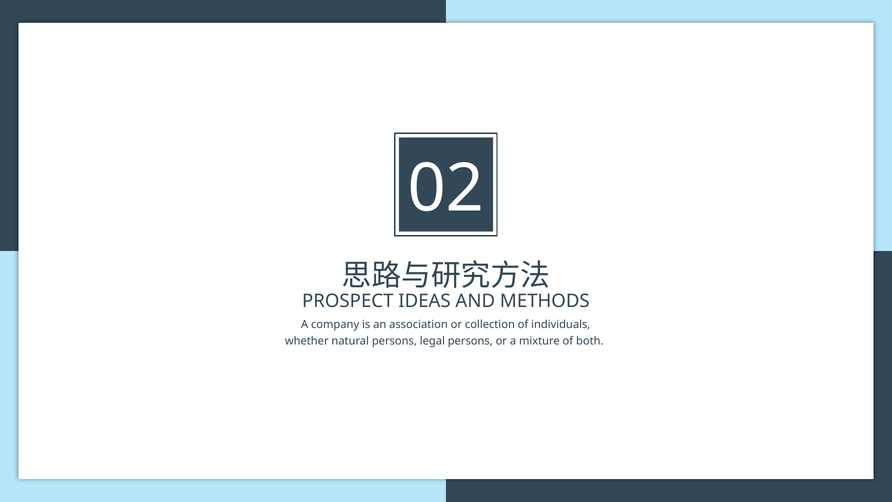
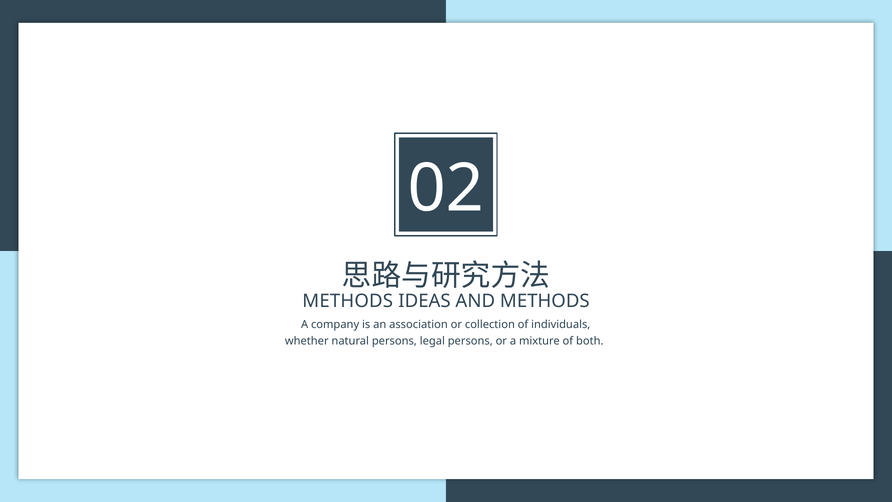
PROSPECT: PROSPECT -> METHODS (348, 301)
